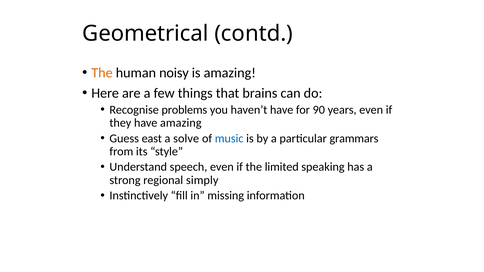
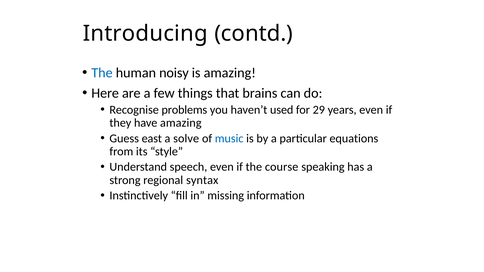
Geometrical: Geometrical -> Introducing (145, 33)
The colour: orange -> blue (102, 73)
haven’t have: have -> used (282, 110)
90: 90 -> 29 (319, 110)
grammars: grammars -> equations (354, 139)
limited: limited -> course (282, 167)
simply: simply -> syntax (202, 180)
